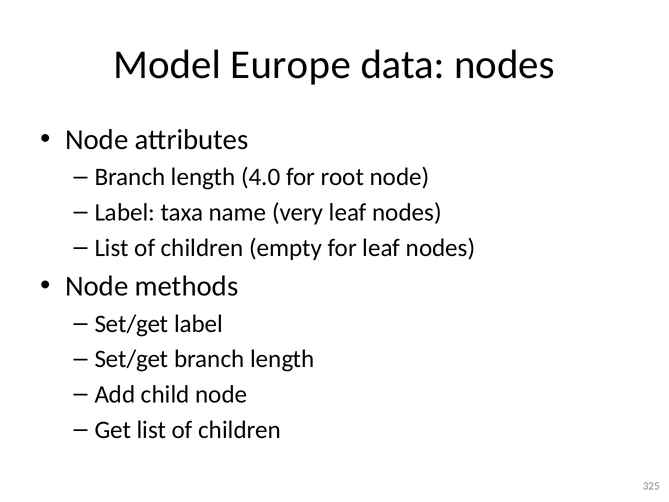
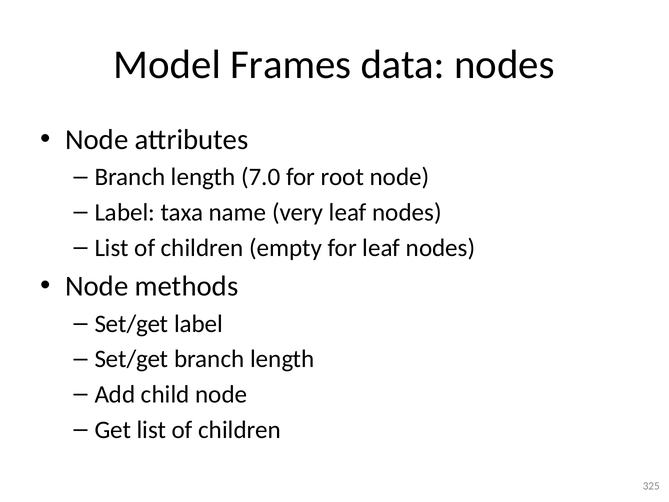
Europe: Europe -> Frames (291, 65)
4.0: 4.0 -> 7.0 (261, 177)
